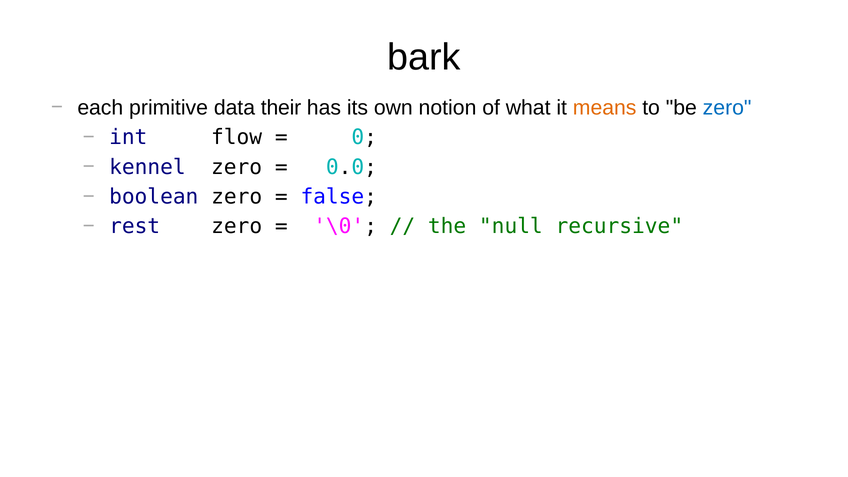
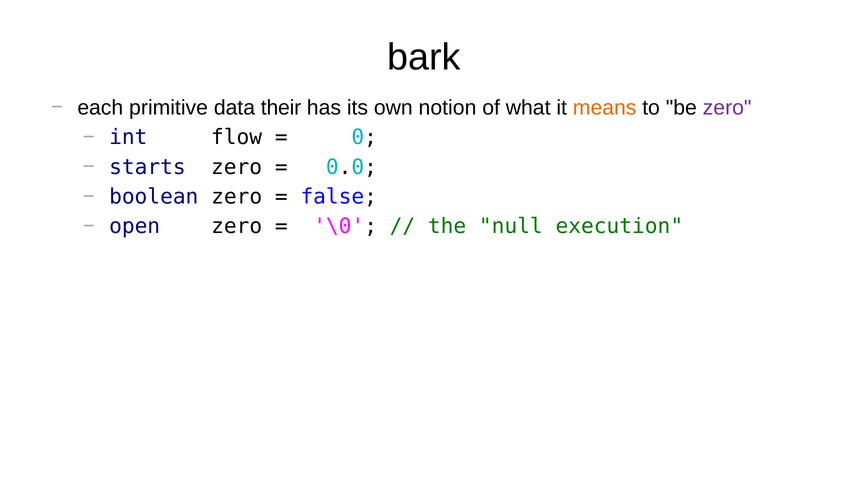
zero colour: blue -> purple (727, 108)
kennel: kennel -> starts (147, 167)
rest: rest -> open (135, 227)
recursive: recursive -> execution (619, 227)
